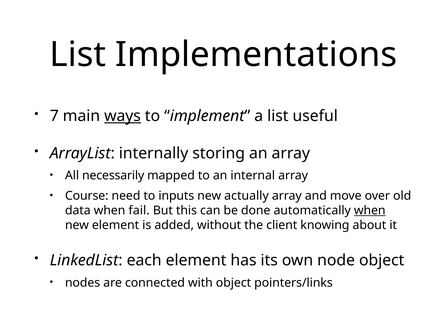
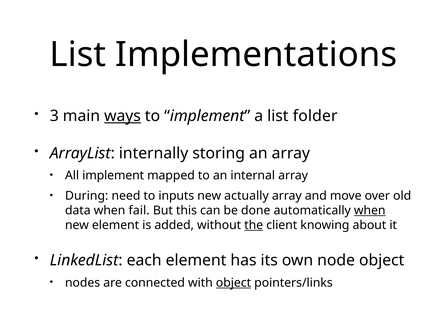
7: 7 -> 3 (54, 116)
useful: useful -> folder (315, 116)
All necessarily: necessarily -> implement (113, 176)
Course: Course -> During (87, 196)
the underline: none -> present (254, 225)
object underline: none -> present (234, 283)
